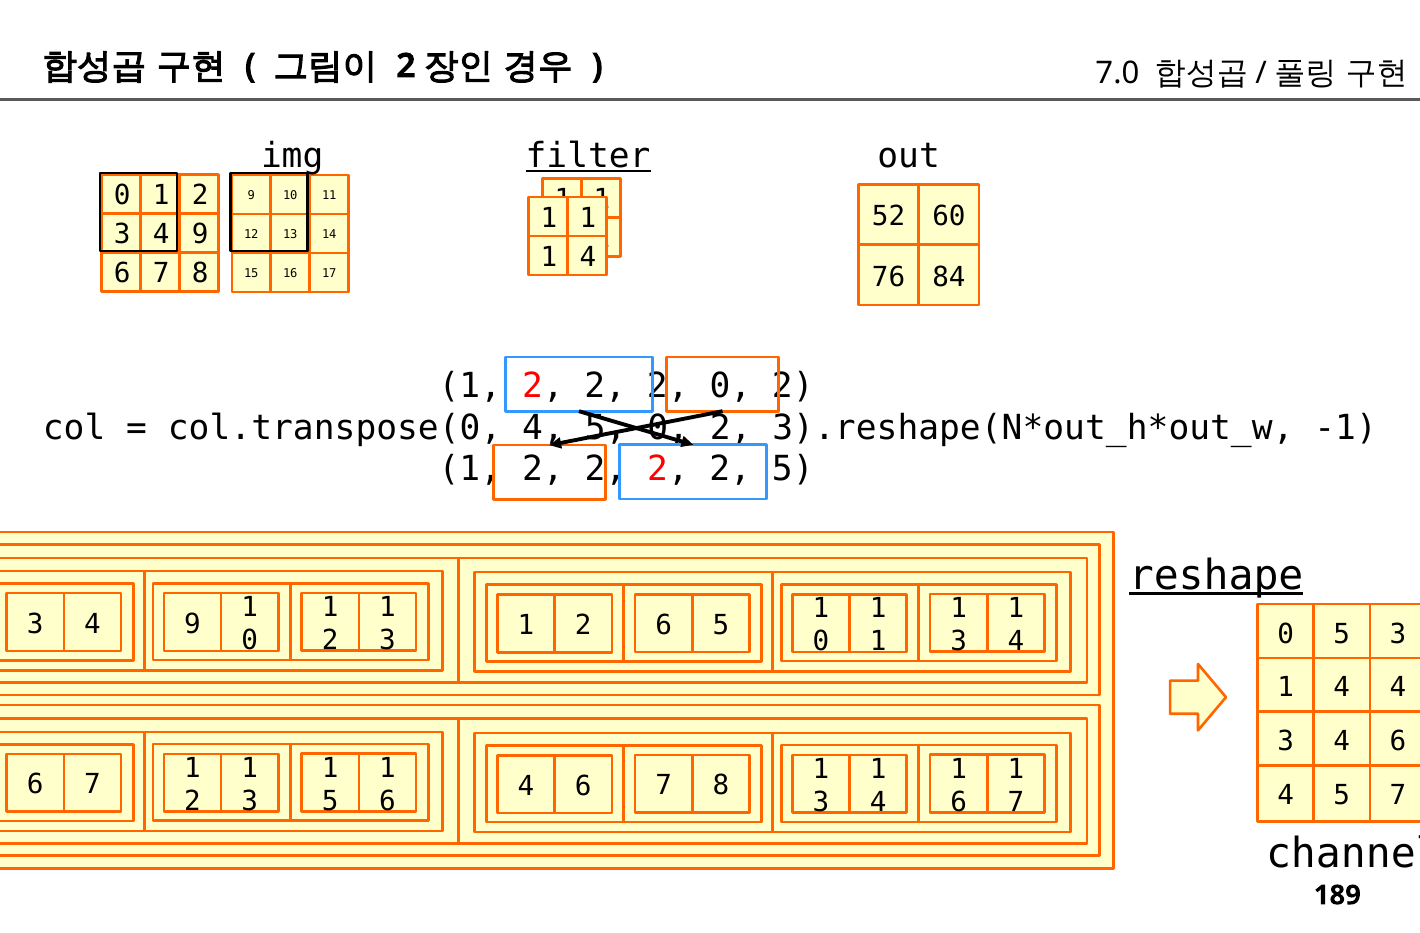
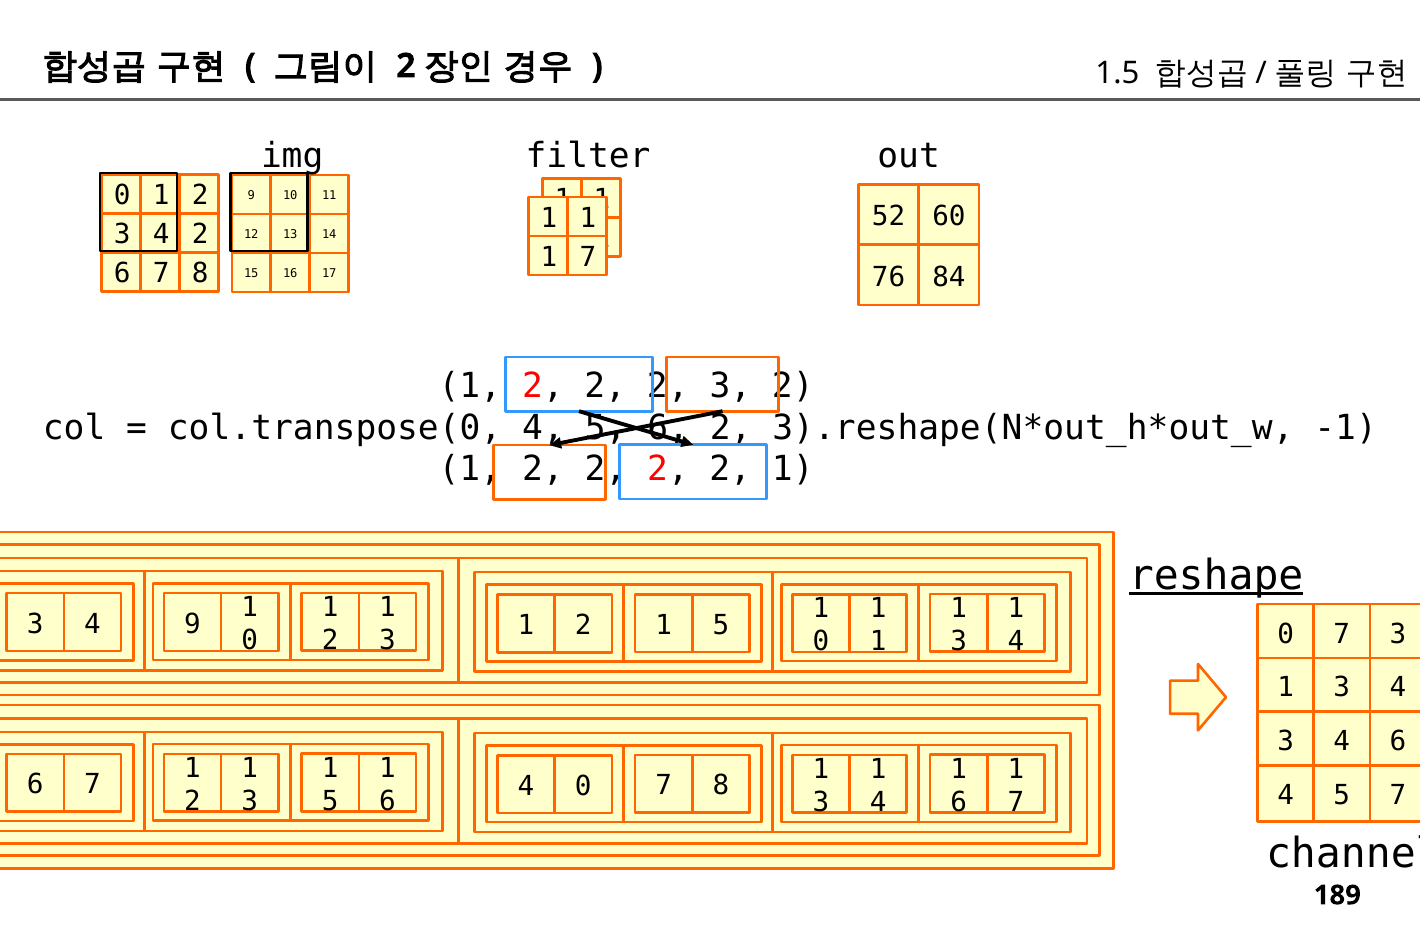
7.0: 7.0 -> 1.5 (1117, 73)
filter underline: present -> none (588, 156)
9: 9 -> 2 (200, 235)
4: 4 -> 7 (588, 257)
2 2 0: 0 -> 3 (730, 386)
4 5 0: 0 -> 6 (668, 427)
2 2 5: 5 -> 1 (793, 469)
6: 6 -> 1 (664, 625)
5: 5 -> 7 (1342, 634)
4: 4 -> 3 (1342, 688)
6: 6 -> 0 (583, 786)
